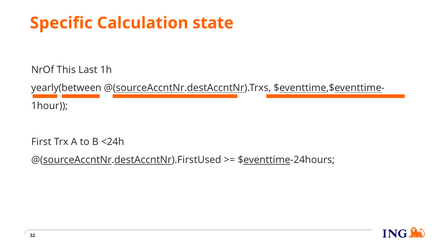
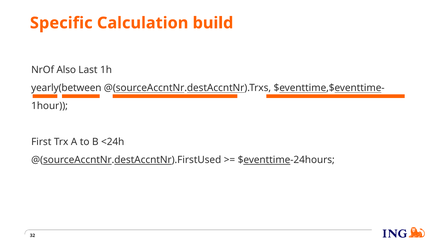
state: state -> build (213, 23)
This: This -> Also (66, 70)
